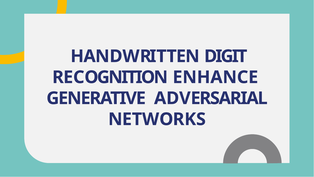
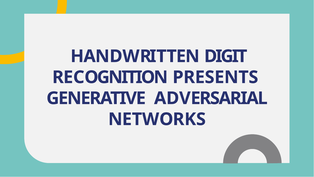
ENHANCE: ENHANCE -> PRESENTS (215, 77)
